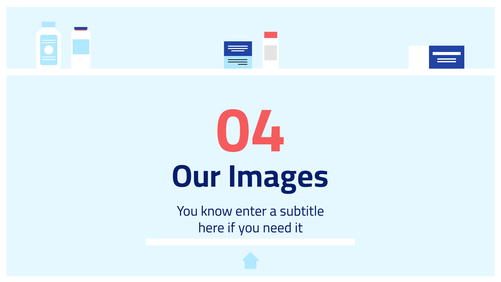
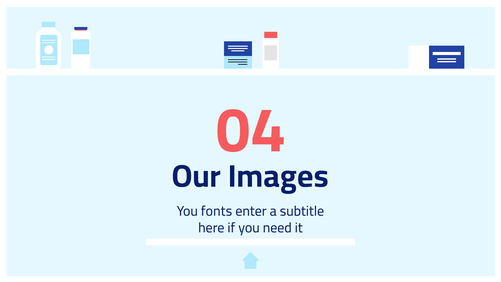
know: know -> fonts (217, 211)
